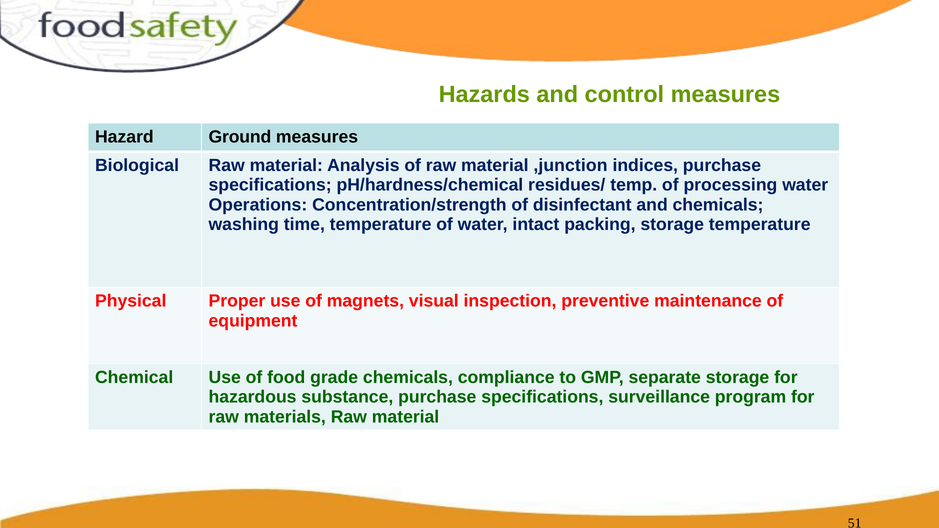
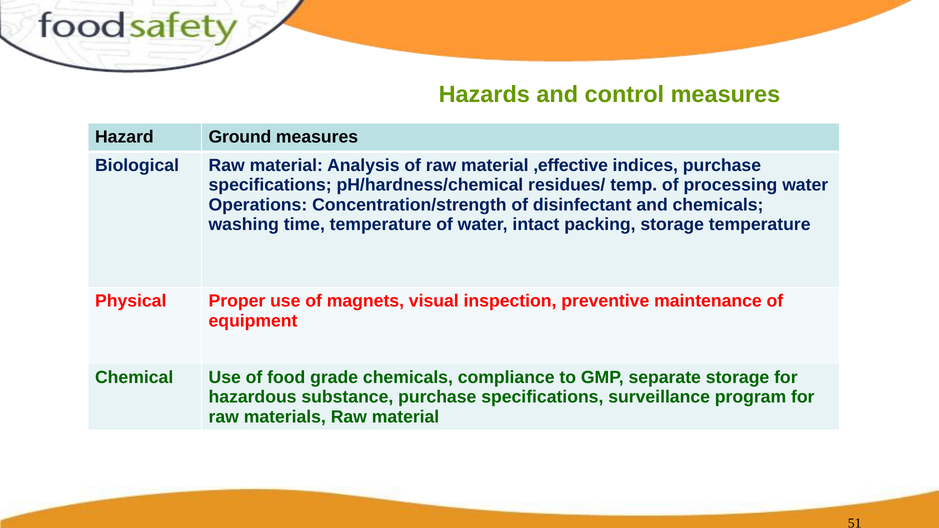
,junction: ,junction -> ,effective (571, 165)
